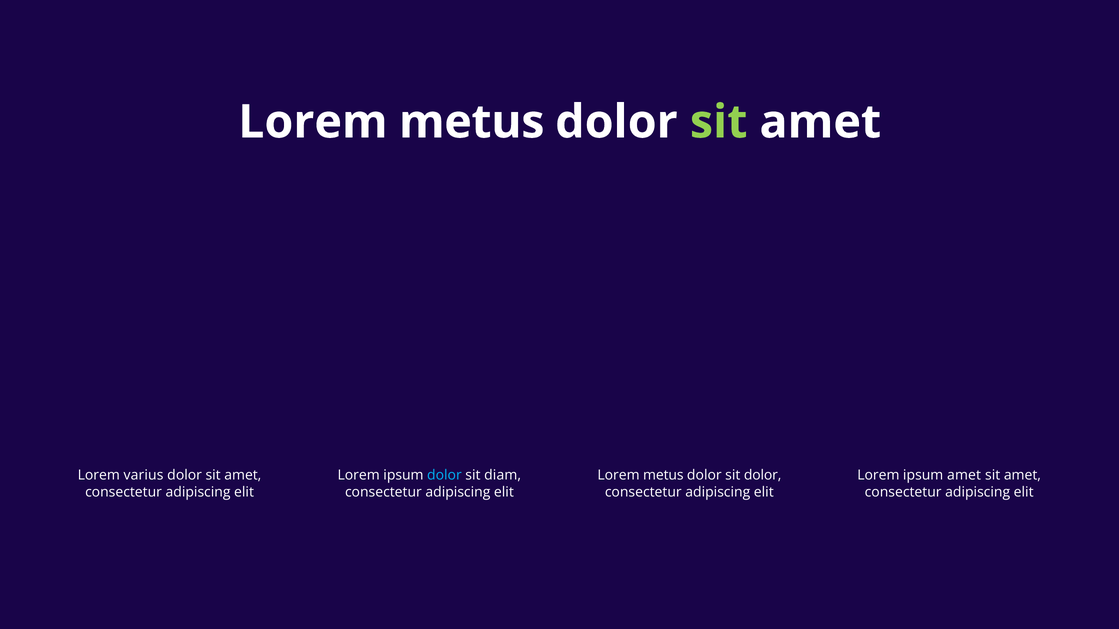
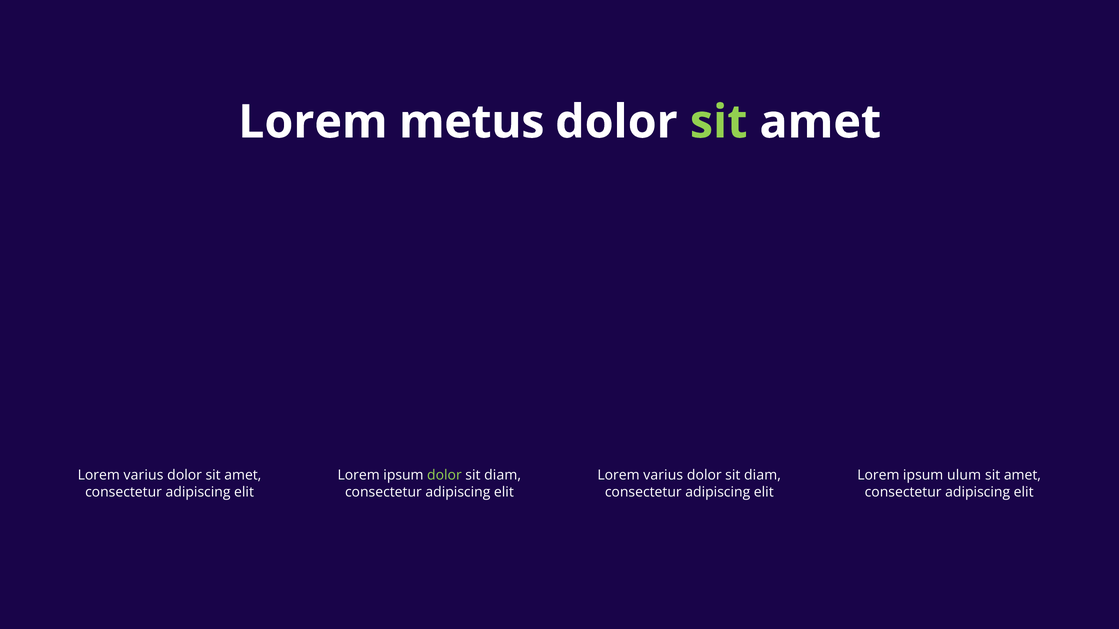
dolor colour: light blue -> light green (444, 475)
metus: metus -> varius (663, 475)
dolor: dolor -> diam (762, 475)
ipsum amet: amet -> ulum (964, 475)
